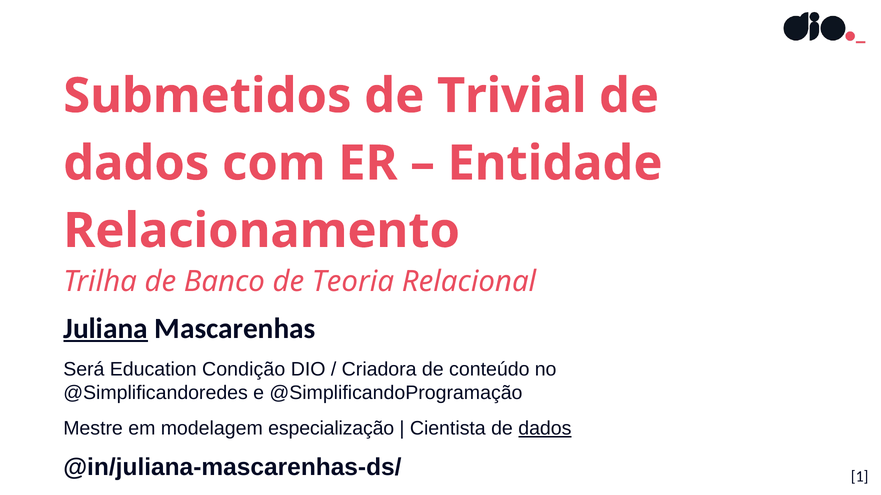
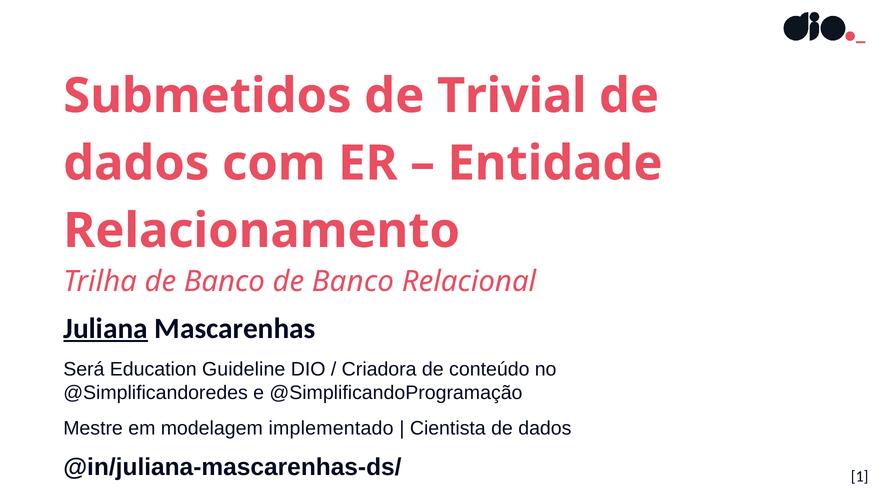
Banco de Teoria: Teoria -> Banco (353, 282)
Condição: Condição -> Guideline (244, 370)
especialização: especialização -> implementado (331, 429)
dados underline: present -> none (545, 429)
